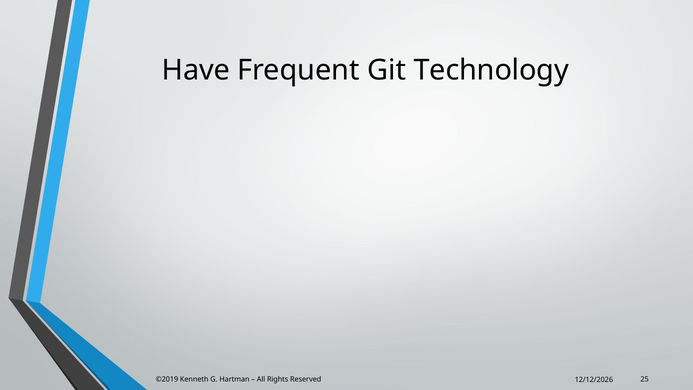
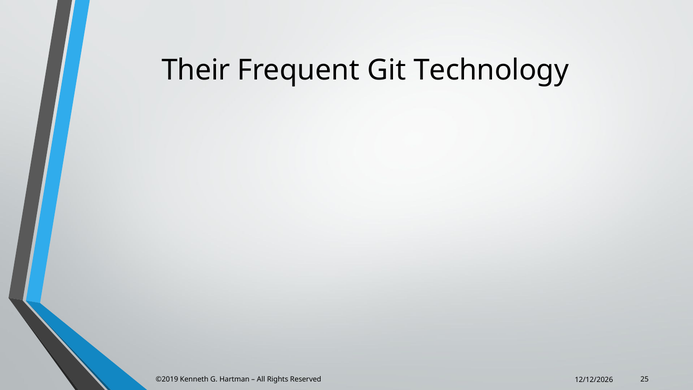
Have: Have -> Their (196, 70)
